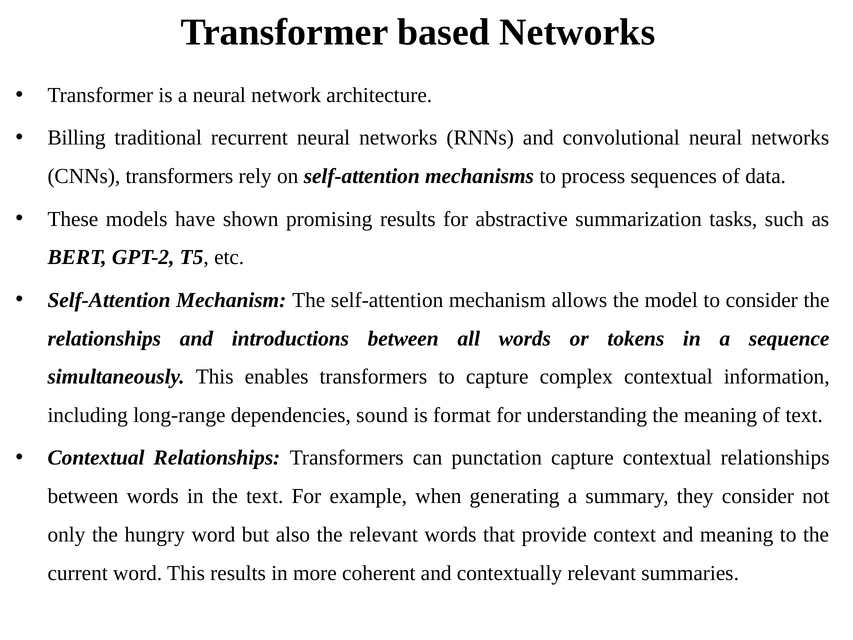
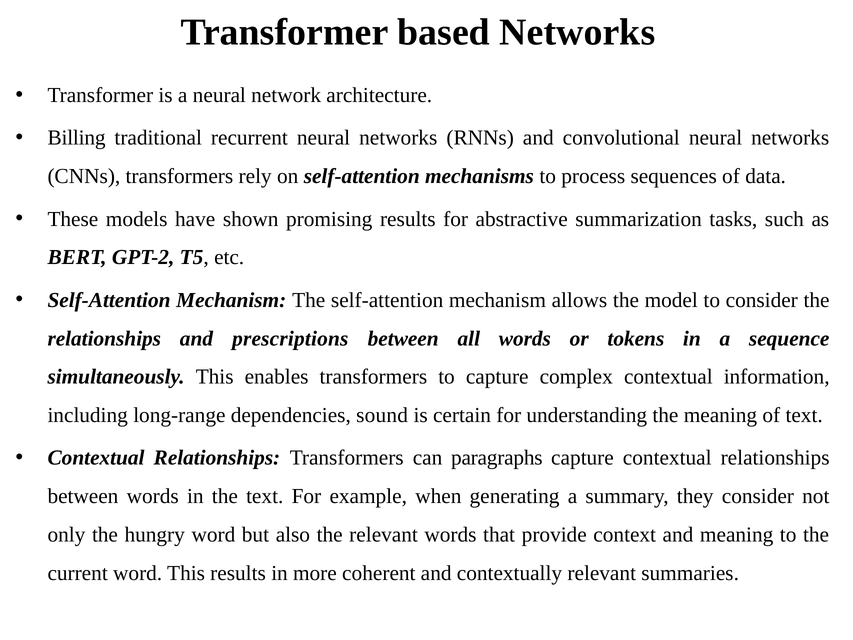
introductions: introductions -> prescriptions (290, 338)
format: format -> certain (462, 415)
punctation: punctation -> paragraphs (497, 458)
